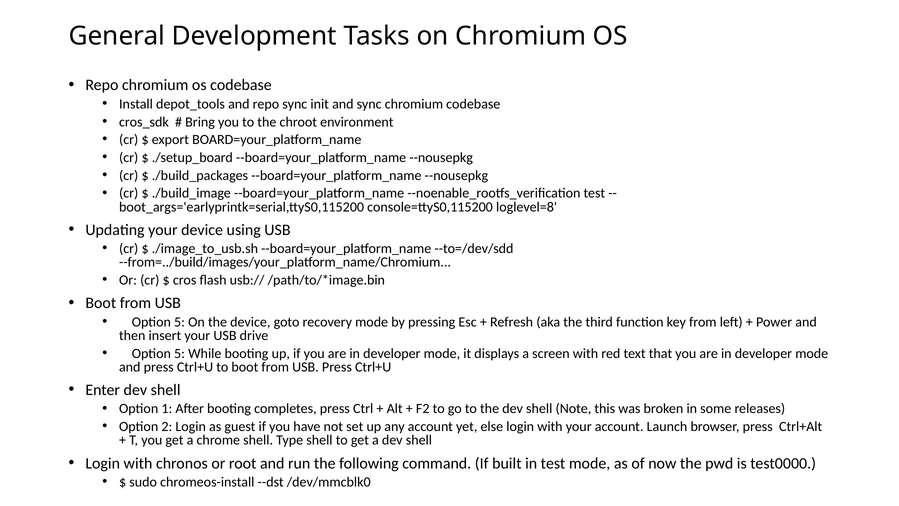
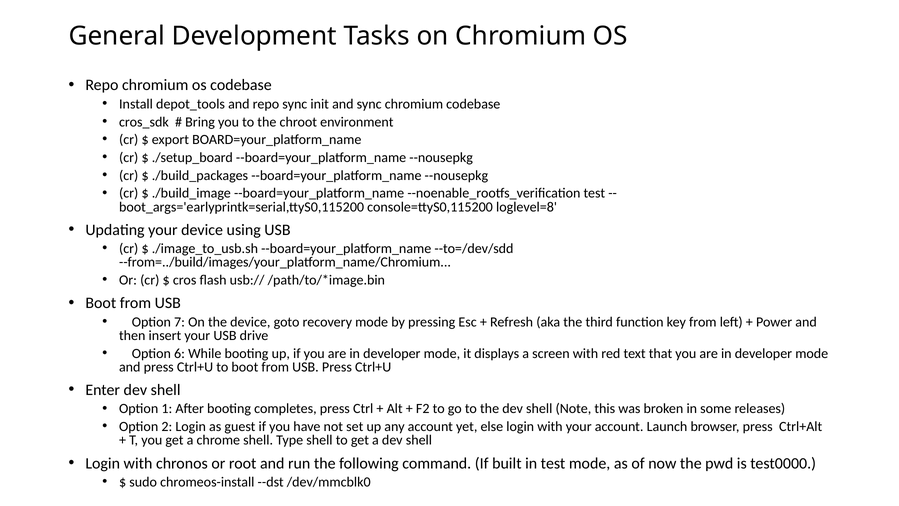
5: 5 -> 7 (180, 322)
5: 5 -> 6 (180, 353)
